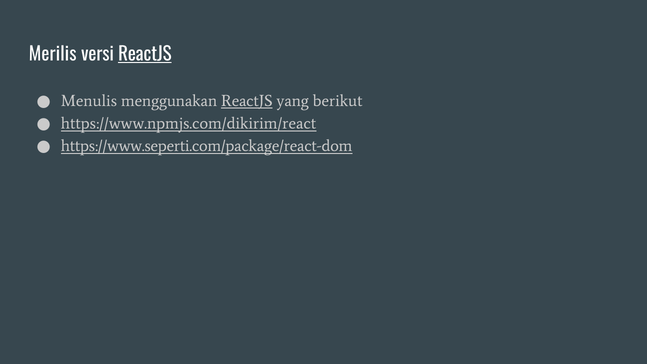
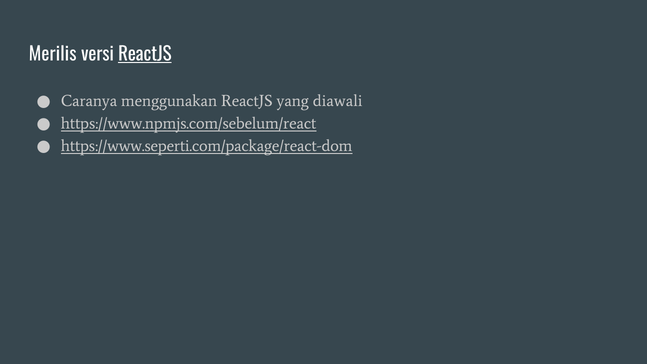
Menulis: Menulis -> Caranya (89, 101)
ReactJS underline: present -> none (247, 101)
berikut: berikut -> diawali (338, 101)
https://www.npmjs.com/dikirim/react: https://www.npmjs.com/dikirim/react -> https://www.npmjs.com/sebelum/react (189, 124)
